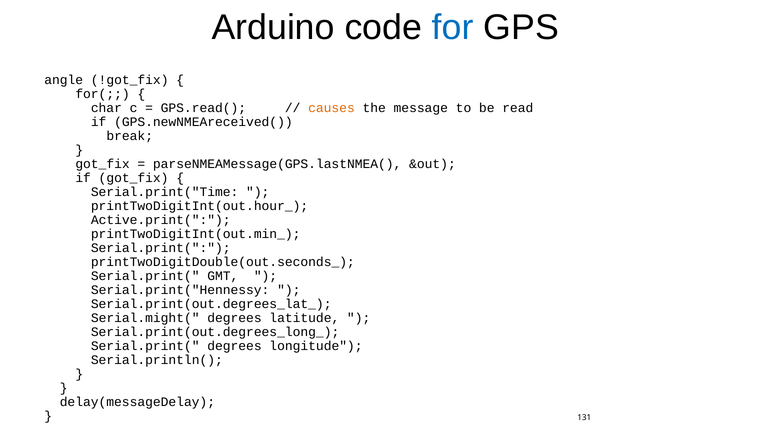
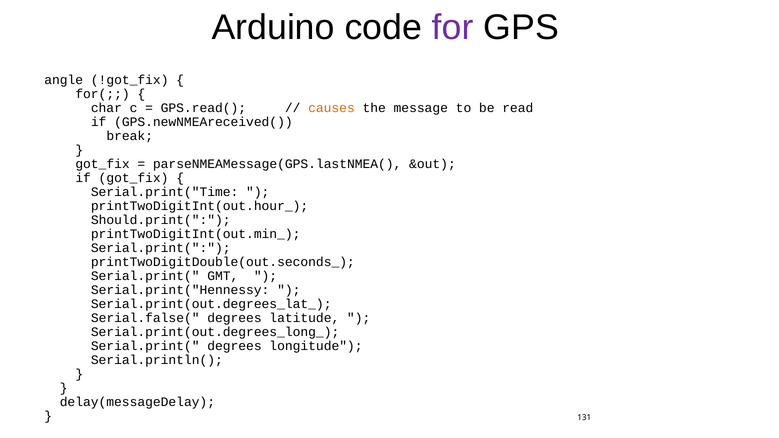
for colour: blue -> purple (453, 28)
Active.print(: Active.print( -> Should.print( (161, 220)
Serial.might(: Serial.might( -> Serial.false( (145, 318)
